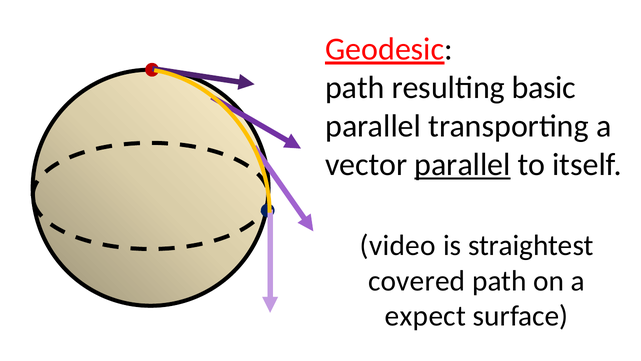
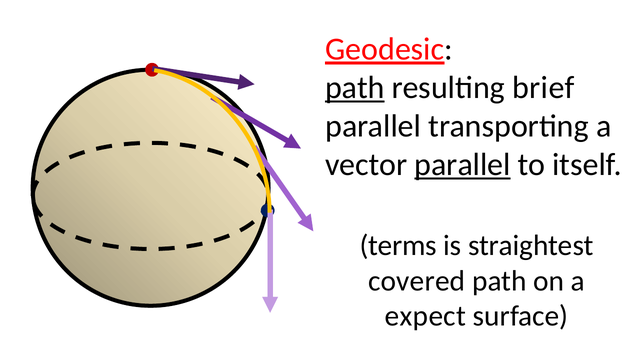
path underline: none -> present (355, 88)
basic: basic -> brief (543, 88)
video: video -> terms (398, 245)
